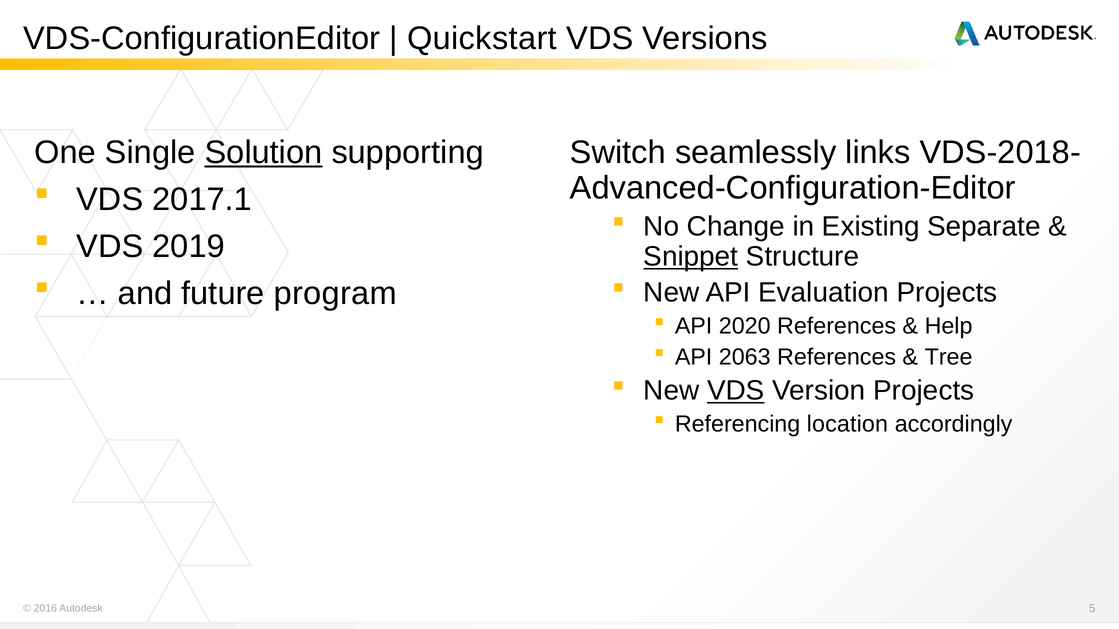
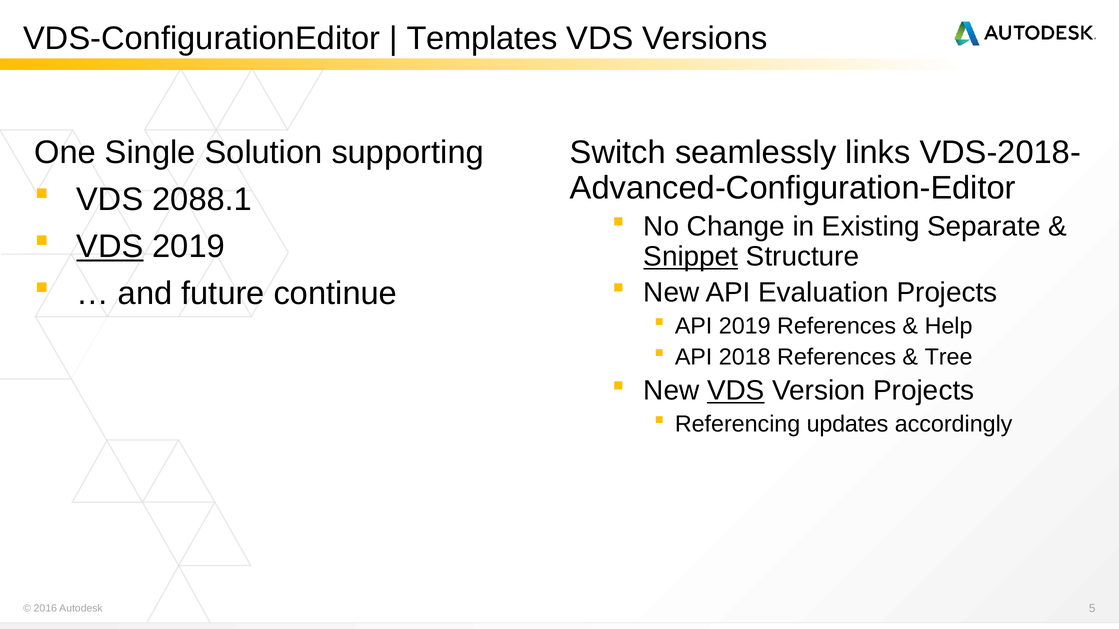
Quickstart: Quickstart -> Templates (482, 39)
Solution underline: present -> none (264, 153)
2017.1: 2017.1 -> 2088.1 (202, 200)
VDS underline: none -> present (110, 247)
program: program -> continue (335, 294)
API 2020: 2020 -> 2019 (745, 326)
2063: 2063 -> 2018 (745, 357)
location: location -> updates (848, 424)
